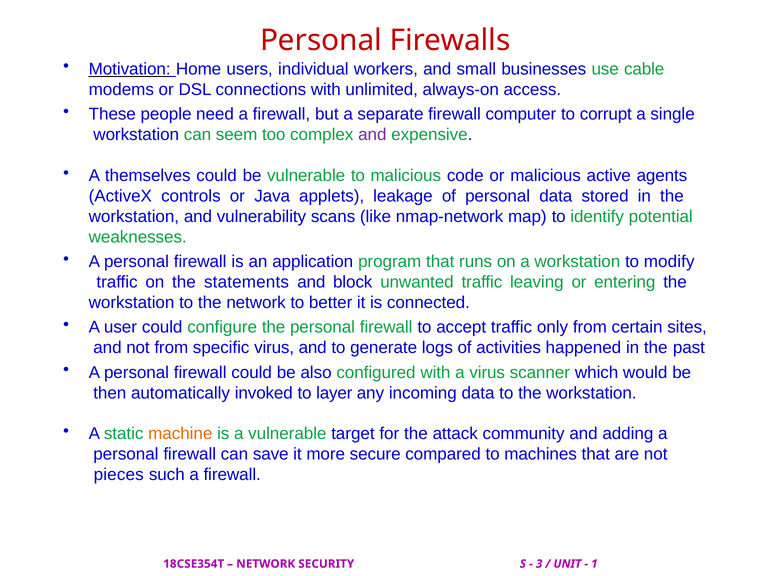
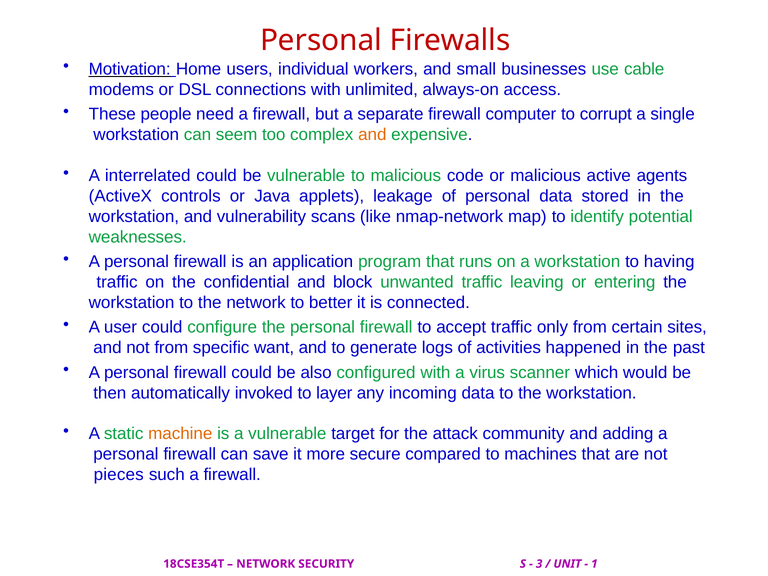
and colour: purple -> orange (372, 135)
themselves: themselves -> interrelated (148, 176)
modify: modify -> having (669, 262)
statements: statements -> confidential (247, 282)
specific virus: virus -> want (274, 348)
